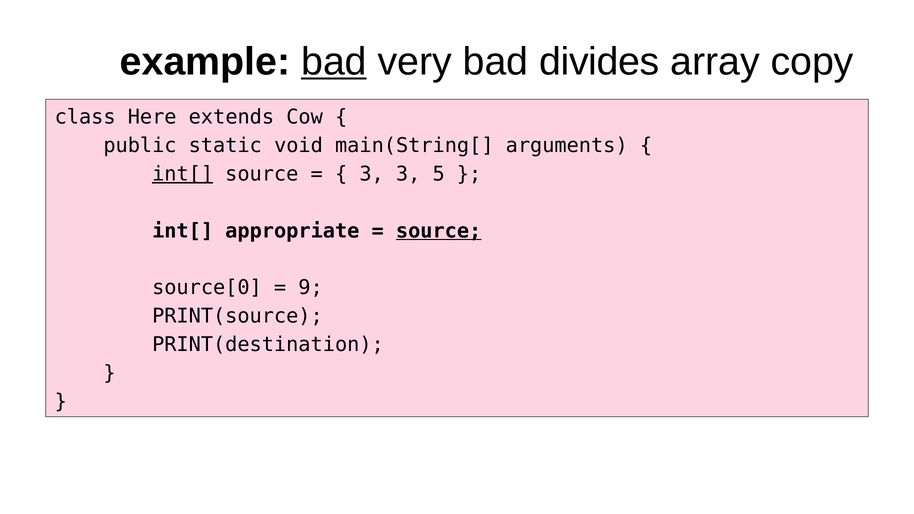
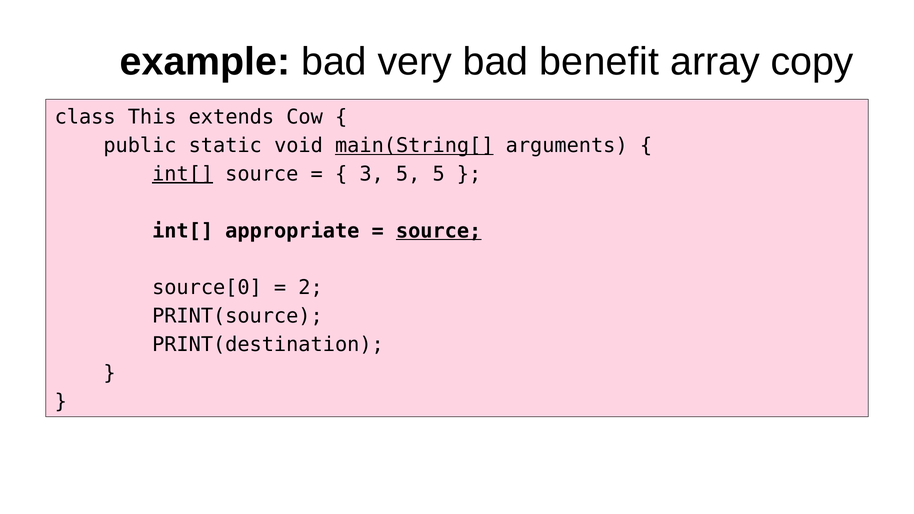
bad underline: present -> none (334, 62)
divides: divides -> benefit (599, 62)
Here: Here -> This (152, 117)
main(String[ underline: none -> present (414, 146)
3 3: 3 -> 5 (408, 174)
9: 9 -> 2 (311, 288)
